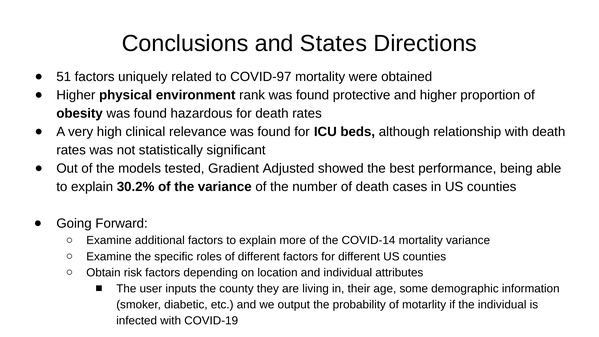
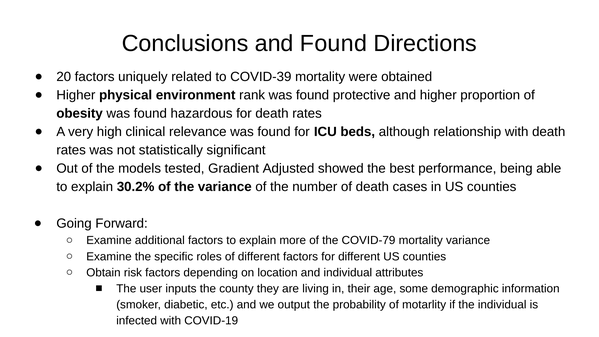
and States: States -> Found (333, 44)
51: 51 -> 20 (64, 77)
COVID-97: COVID-97 -> COVID-39 (261, 77)
COVID-14: COVID-14 -> COVID-79 (369, 240)
